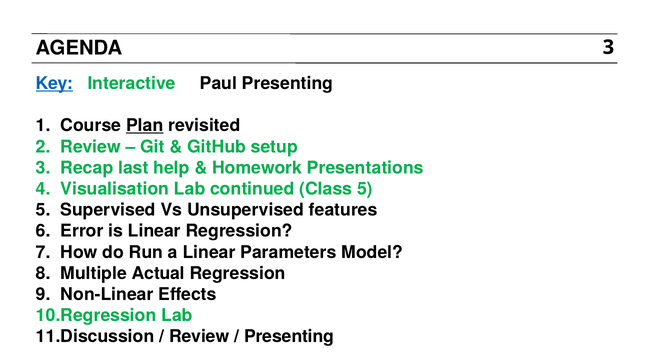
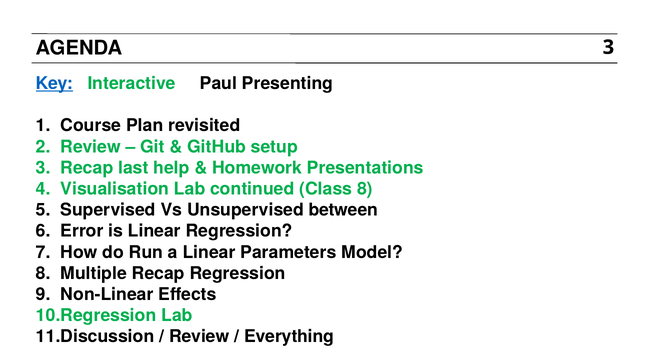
Plan underline: present -> none (145, 126)
Class 5: 5 -> 8 (365, 189)
features: features -> between (343, 210)
Multiple Actual: Actual -> Recap (158, 274)
Presenting: Presenting -> Everything (289, 337)
